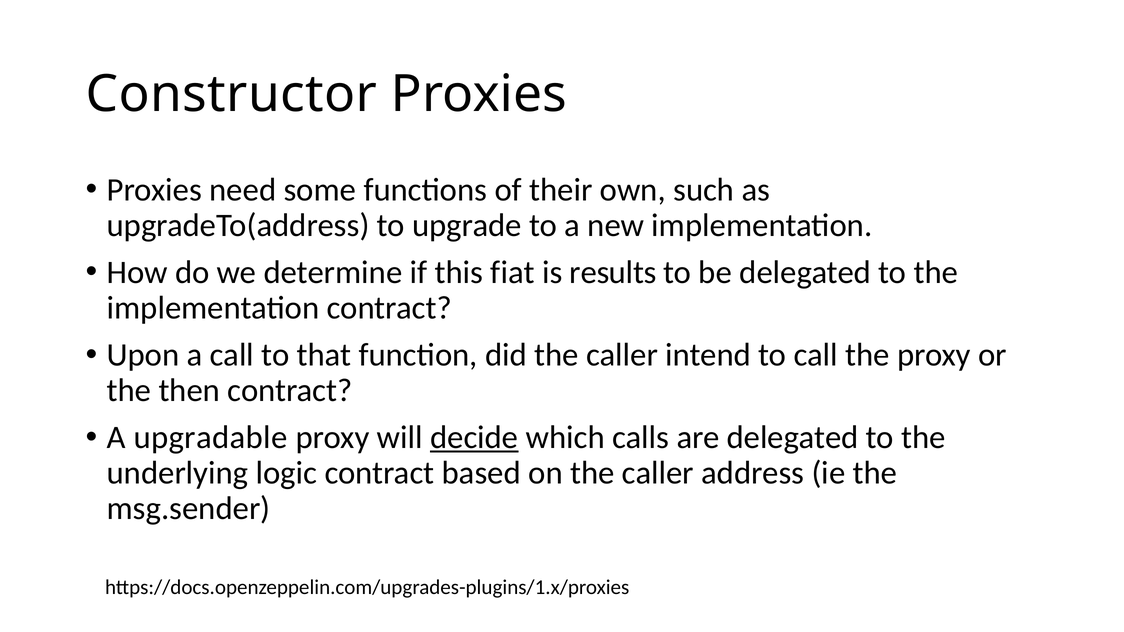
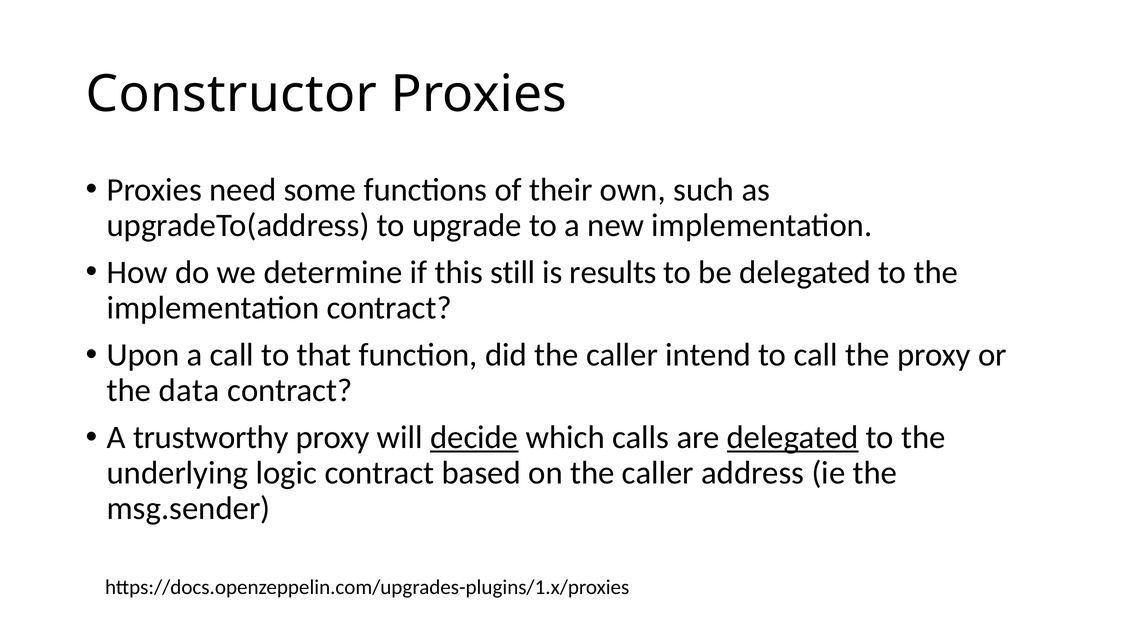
fiat: fiat -> still (513, 273)
then: then -> data (189, 391)
upgradable: upgradable -> trustworthy (211, 438)
delegated underline: none -> present (793, 438)
